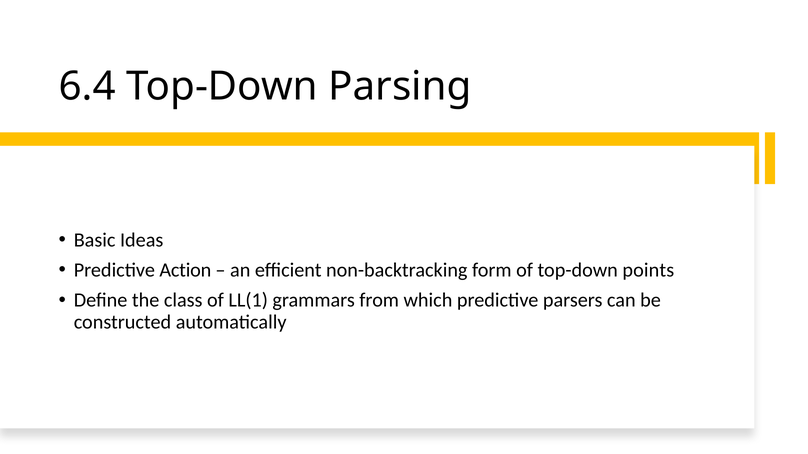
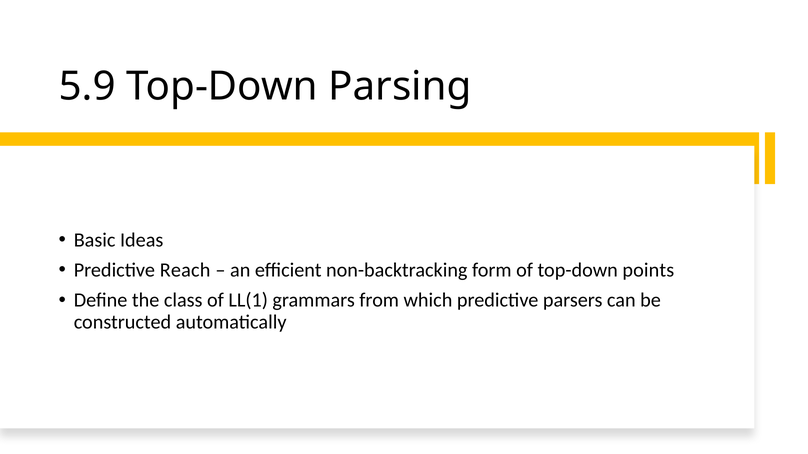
6.4: 6.4 -> 5.9 (87, 87)
Action: Action -> Reach (185, 270)
